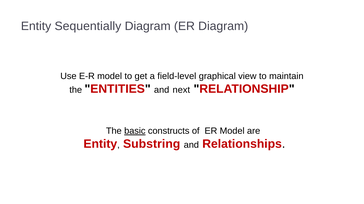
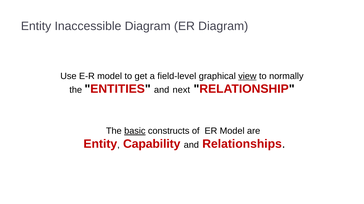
Sequentially: Sequentially -> Inaccessible (88, 26)
view underline: none -> present (247, 76)
maintain: maintain -> normally (286, 76)
Substring: Substring -> Capability (152, 144)
